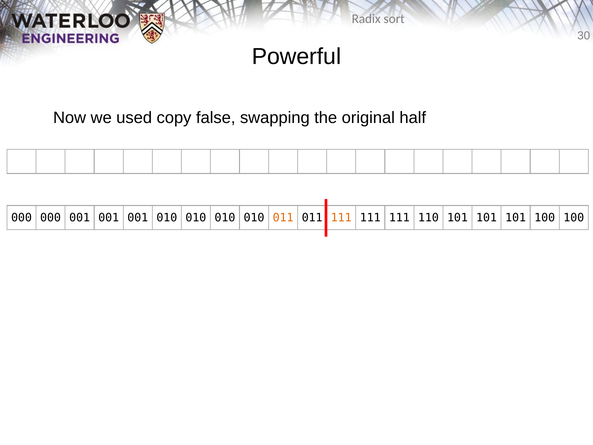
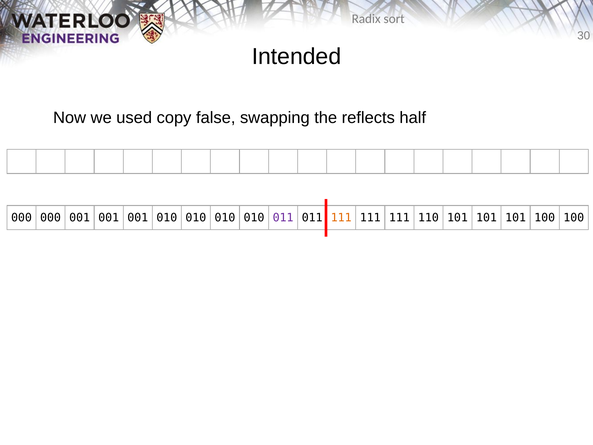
Powerful: Powerful -> Intended (296, 56)
original: original -> reflects (368, 118)
011 colour: orange -> purple (283, 218)
